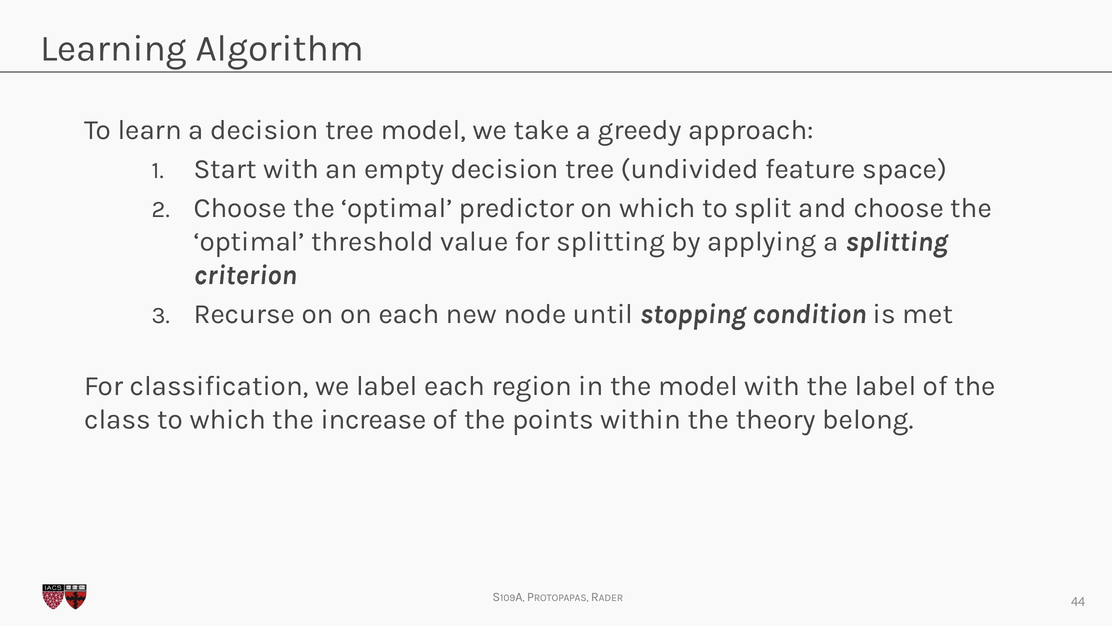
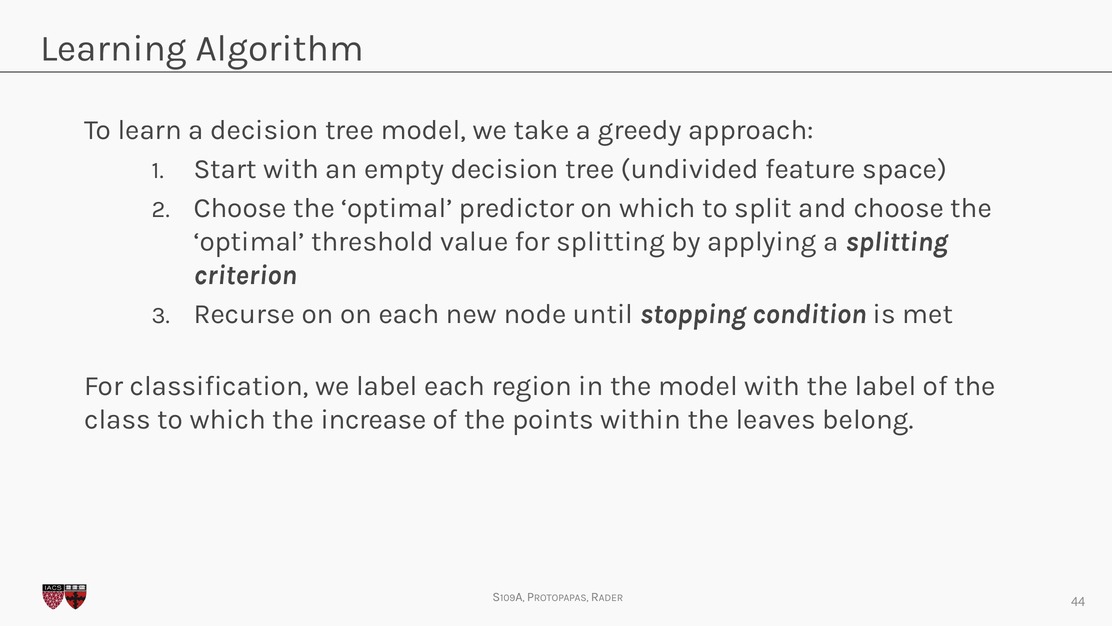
theory: theory -> leaves (776, 419)
